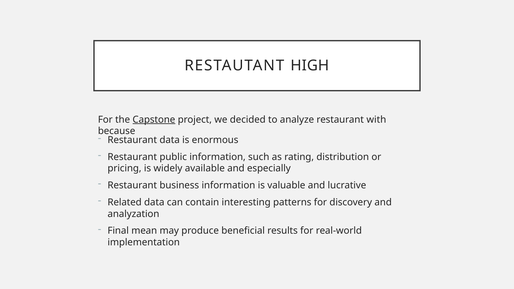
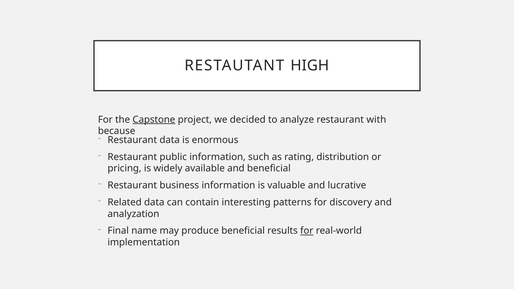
and especially: especially -> beneficial (269, 169)
mean: mean -> name (144, 231)
for underline: none -> present (307, 231)
